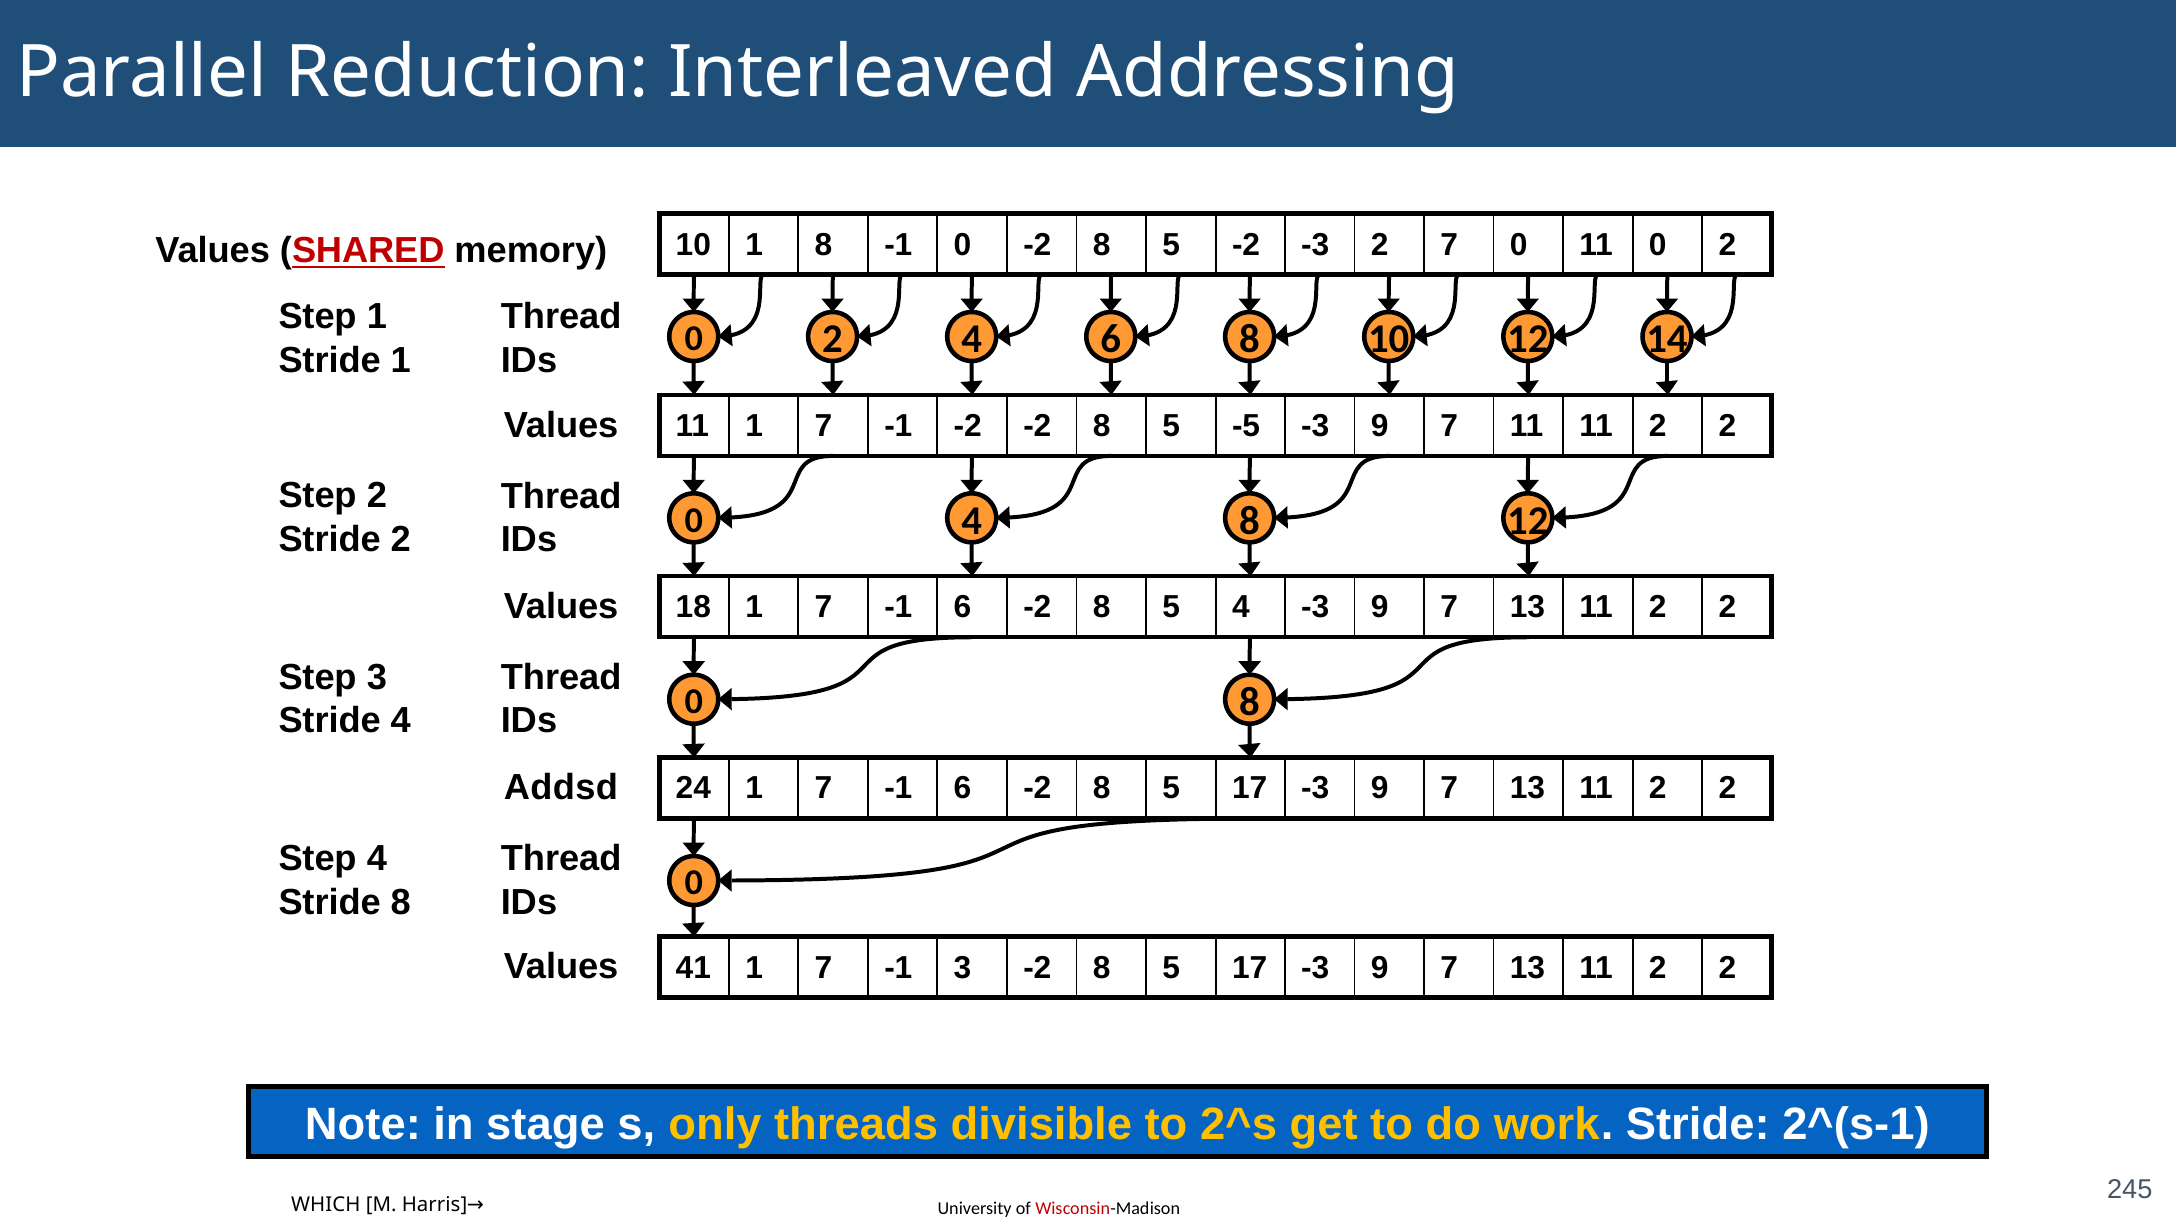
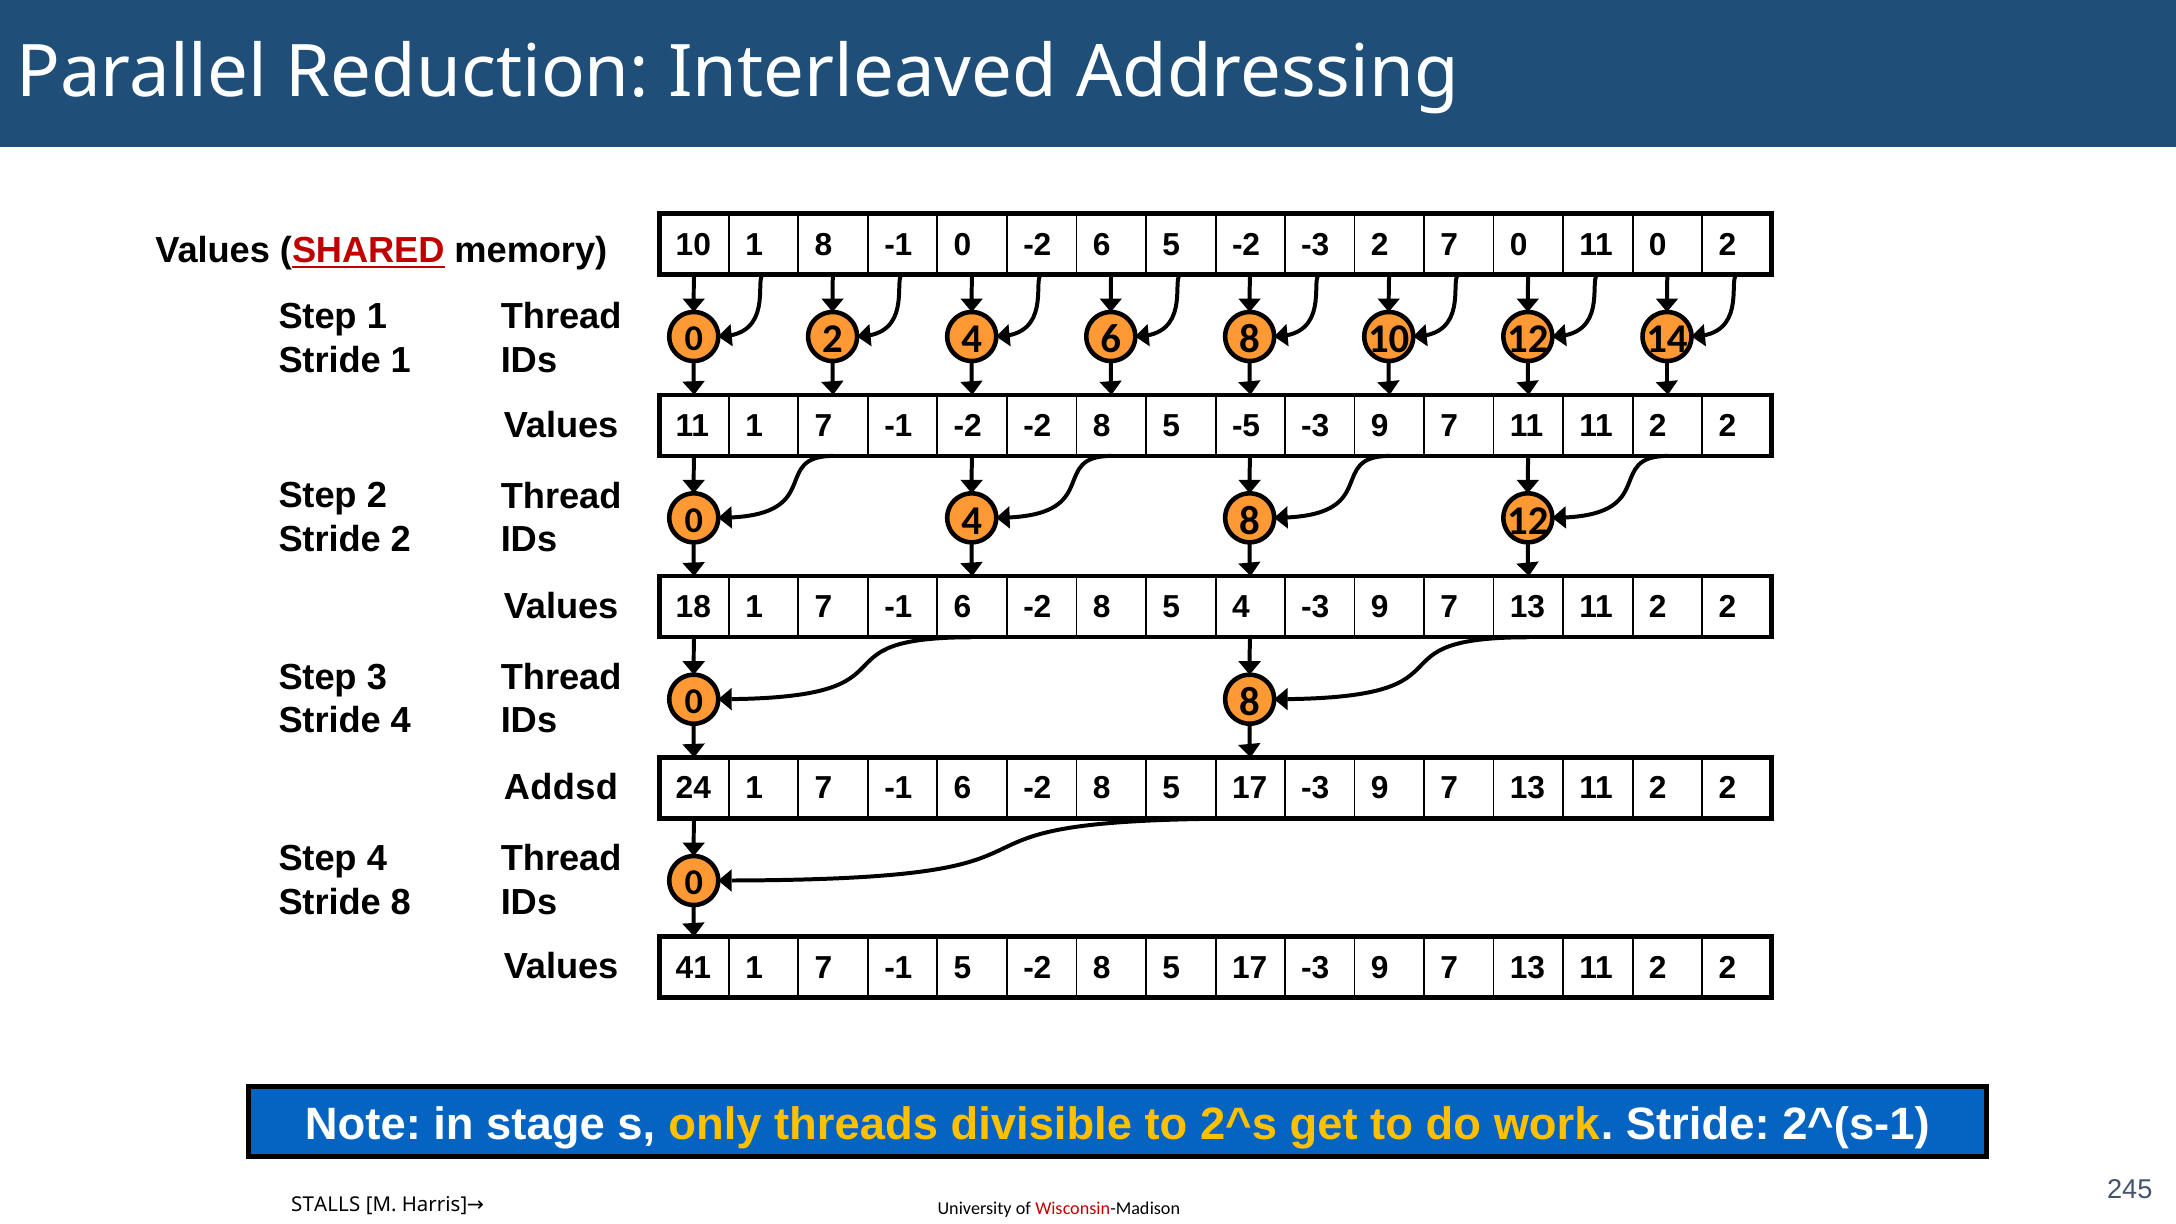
0 -2 8: 8 -> 6 (1102, 245)
-1 3: 3 -> 5 (963, 968)
WHICH: WHICH -> STALLS (326, 1204)
